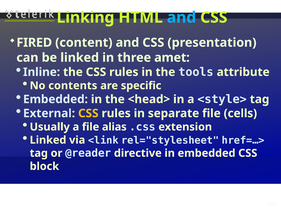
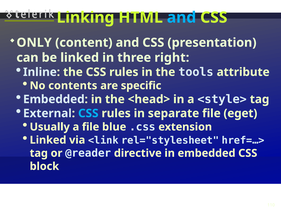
FIRED: FIRED -> ONLY (34, 43)
amet: amet -> right (172, 58)
CSS colour: yellow -> light blue (88, 113)
cells: cells -> eget (240, 113)
alias: alias -> blue (114, 127)
